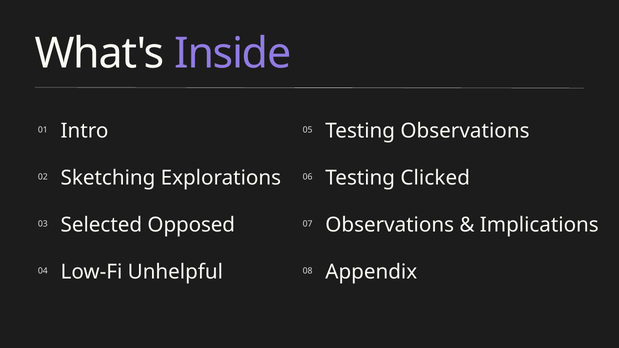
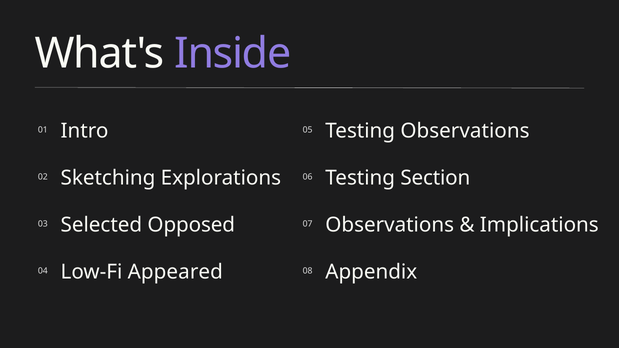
Clicked: Clicked -> Section (435, 178)
Unhelpful: Unhelpful -> Appeared (175, 272)
